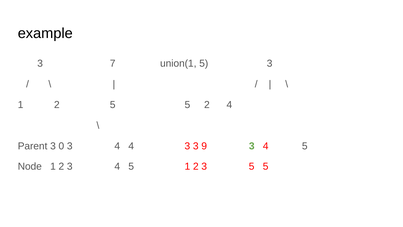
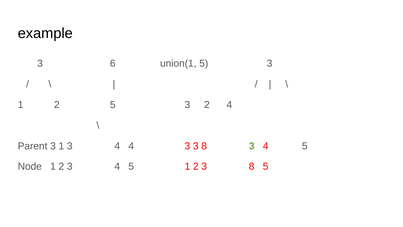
7: 7 -> 6 (113, 63)
2 5 5: 5 -> 3 (187, 105)
3 0: 0 -> 1 (61, 146)
3 3 9: 9 -> 8 (204, 146)
2 3 5: 5 -> 8 (252, 166)
